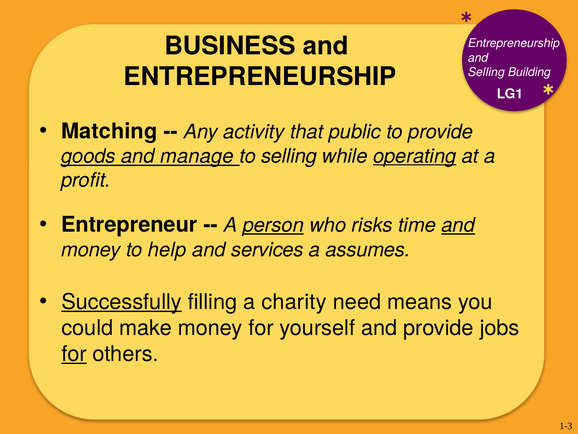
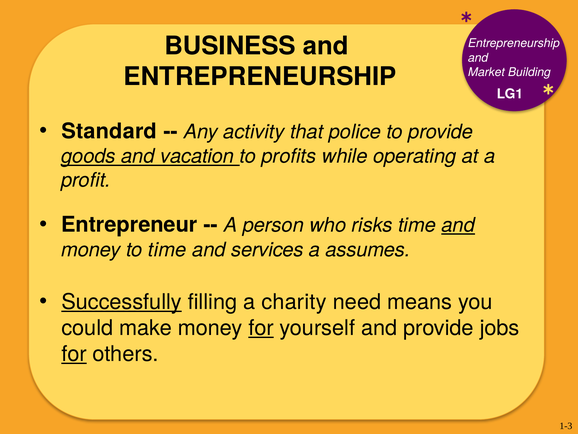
Selling: Selling -> Market (486, 72)
Matching: Matching -> Standard (109, 131)
public: public -> police (355, 132)
manage: manage -> vacation (197, 156)
to selling: selling -> profits (289, 156)
operating underline: present -> none (415, 156)
person underline: present -> none (273, 225)
to help: help -> time (167, 249)
for underline: none -> present (261, 328)
